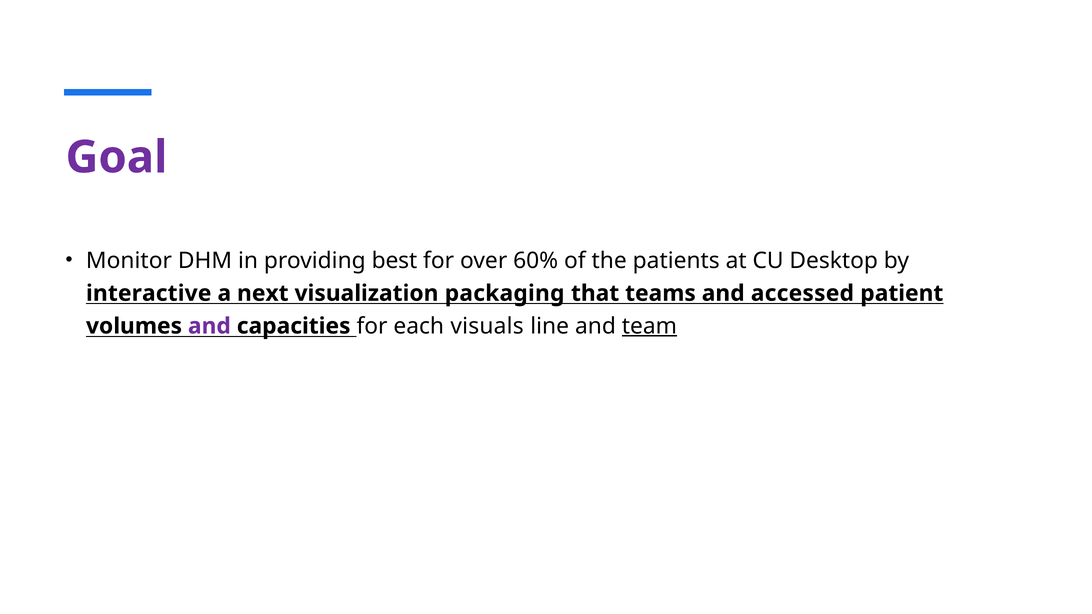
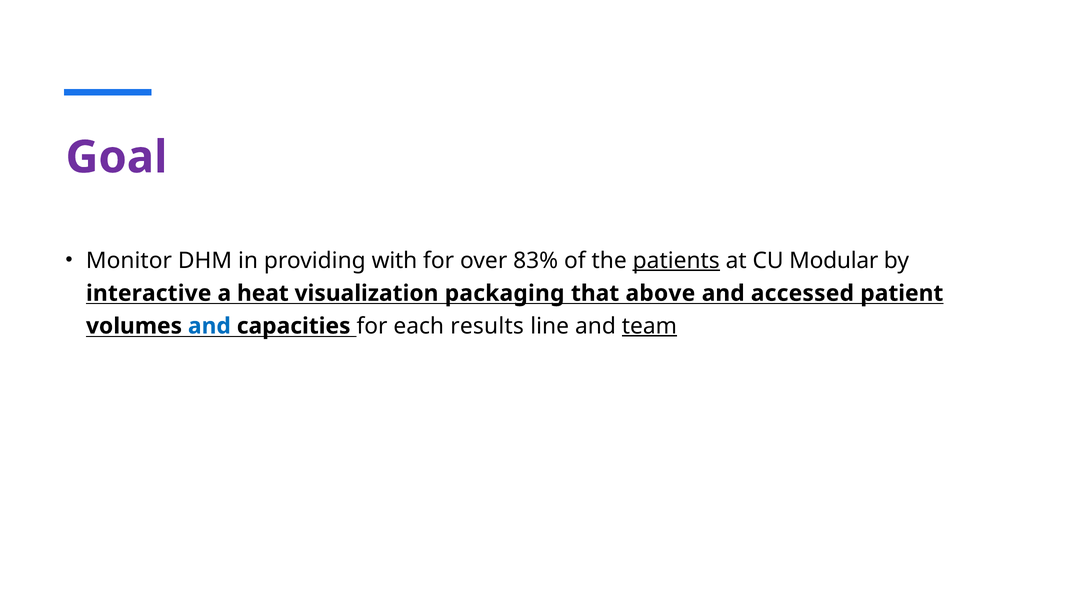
best: best -> with (394, 261)
60%: 60% -> 83% (536, 261)
patients underline: none -> present (676, 261)
Desktop: Desktop -> Modular (834, 261)
next: next -> heat (263, 293)
teams: teams -> above (660, 293)
and colour: purple -> blue (209, 326)
visuals: visuals -> results (487, 326)
